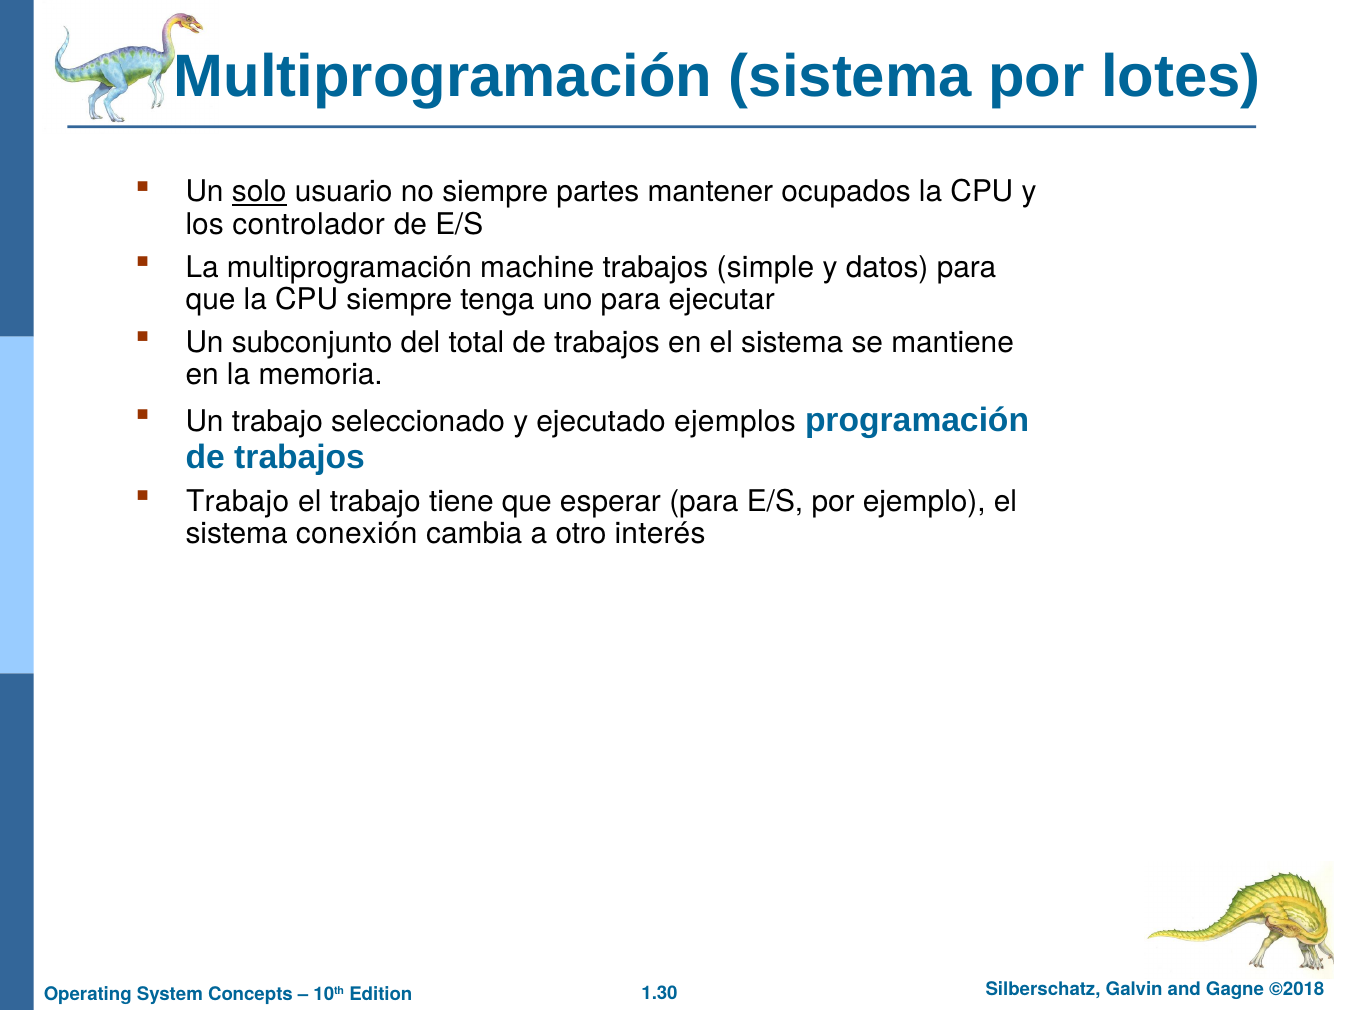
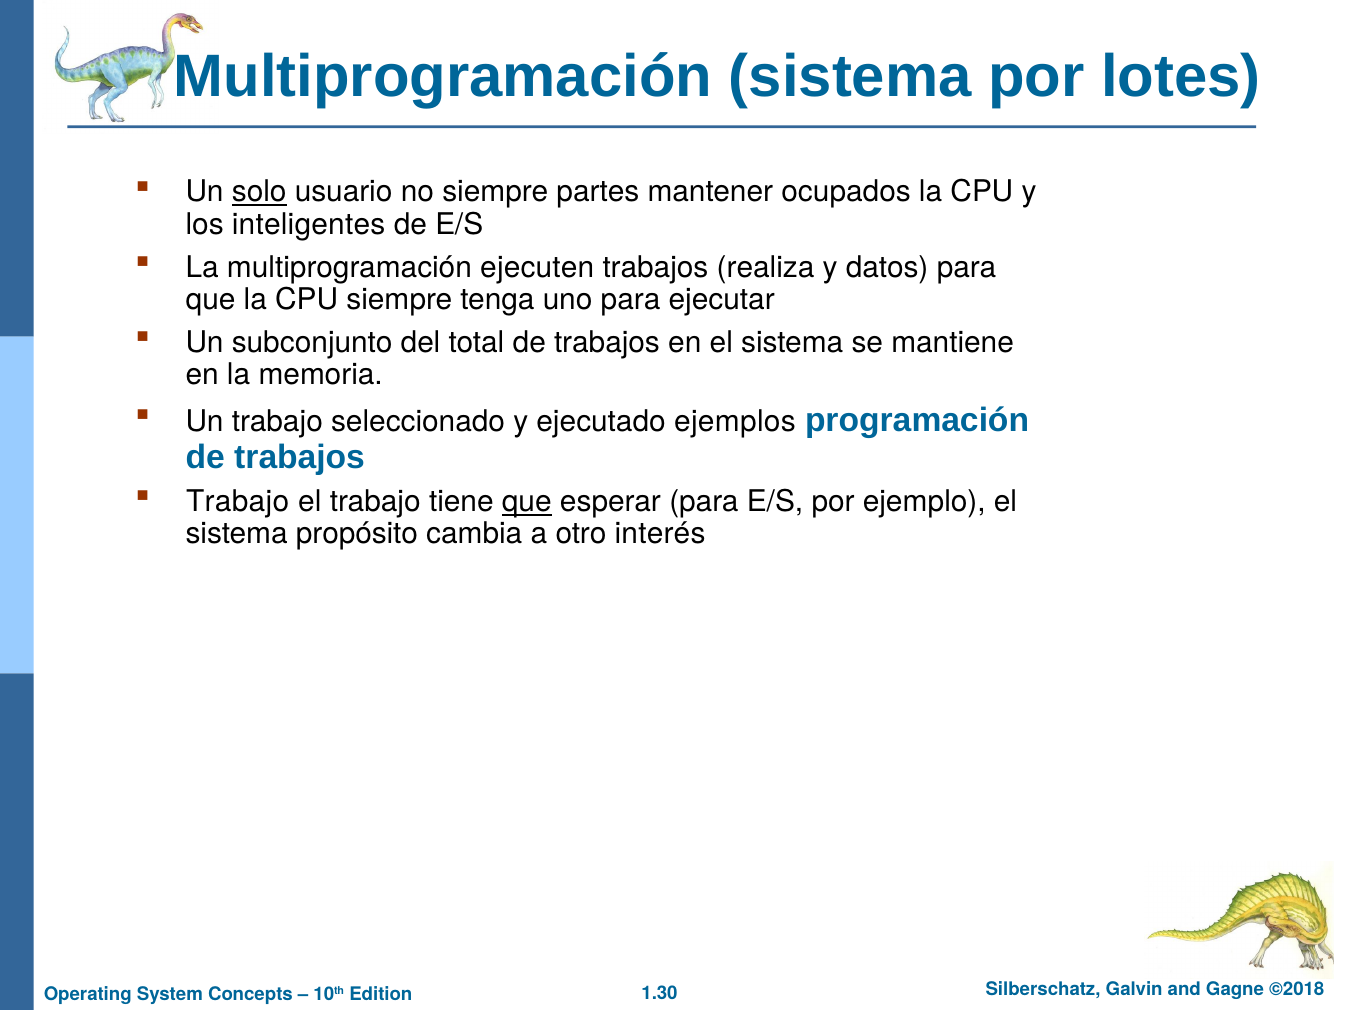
controlador: controlador -> inteligentes (309, 224)
machine: machine -> ejecuten (537, 267)
simple: simple -> realiza (766, 267)
que underline: none -> present (527, 502)
conexión: conexión -> propósito (357, 534)
